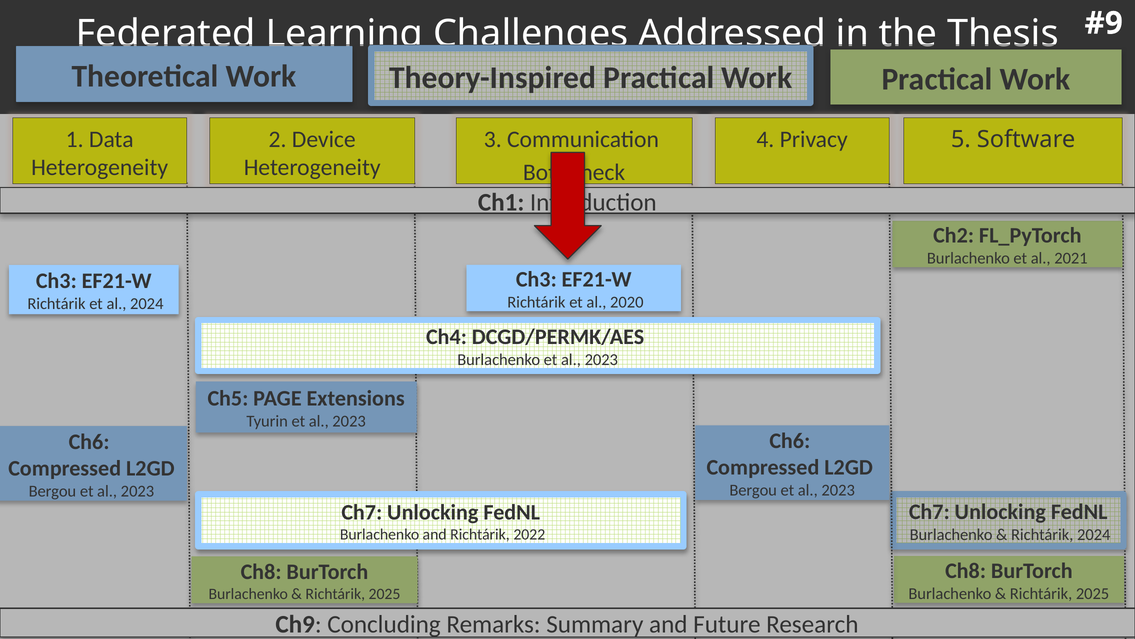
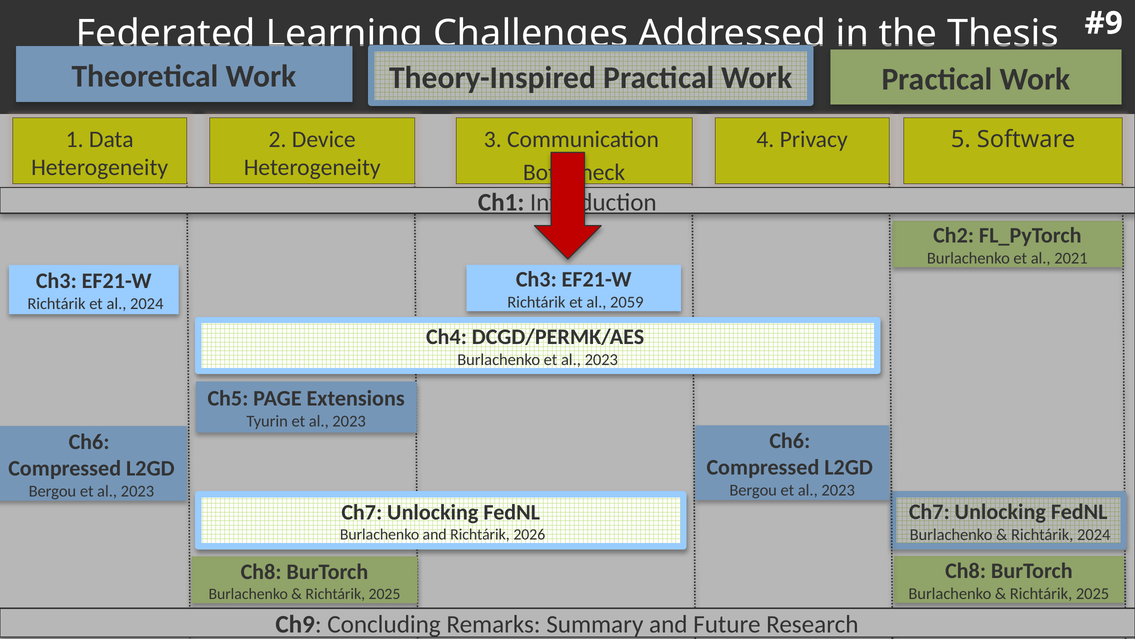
2020: 2020 -> 2059 (627, 302)
2022: 2022 -> 2026 (529, 534)
